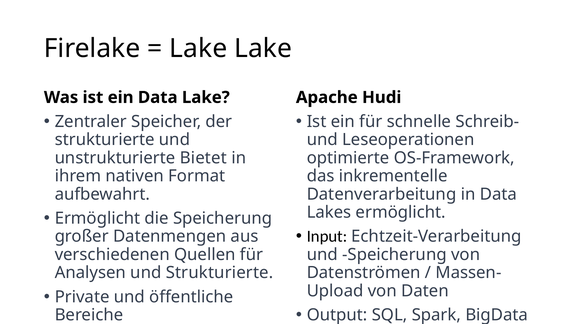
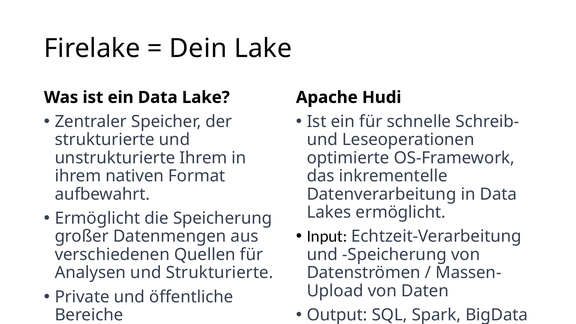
Lake: Lake -> Dein (198, 48)
unstrukturierte Bietet: Bietet -> Ihrem (204, 158)
